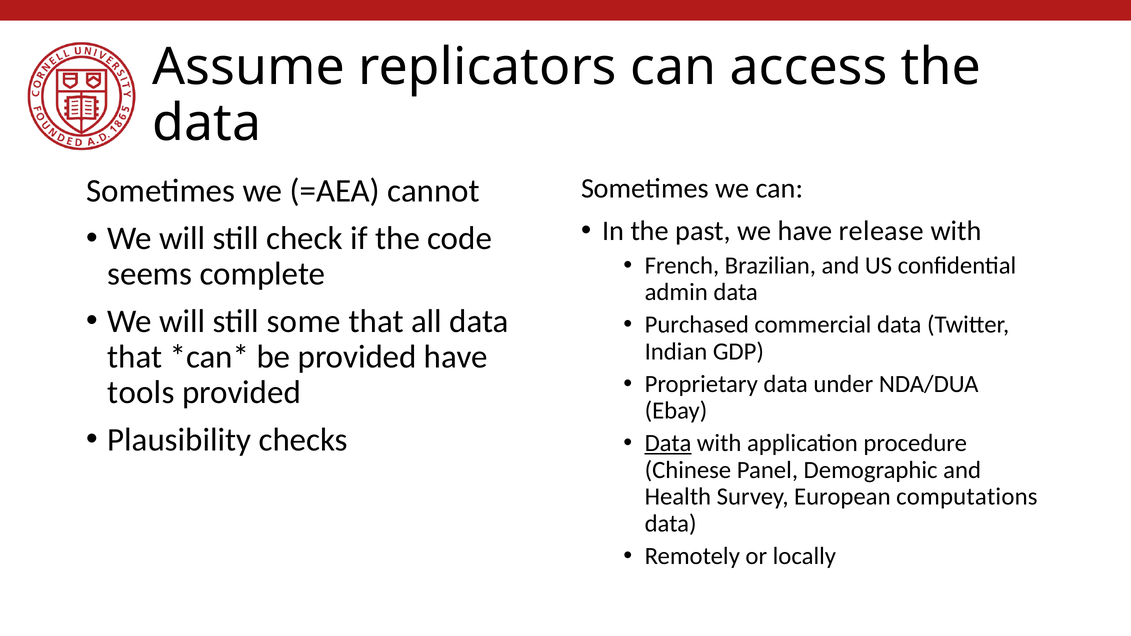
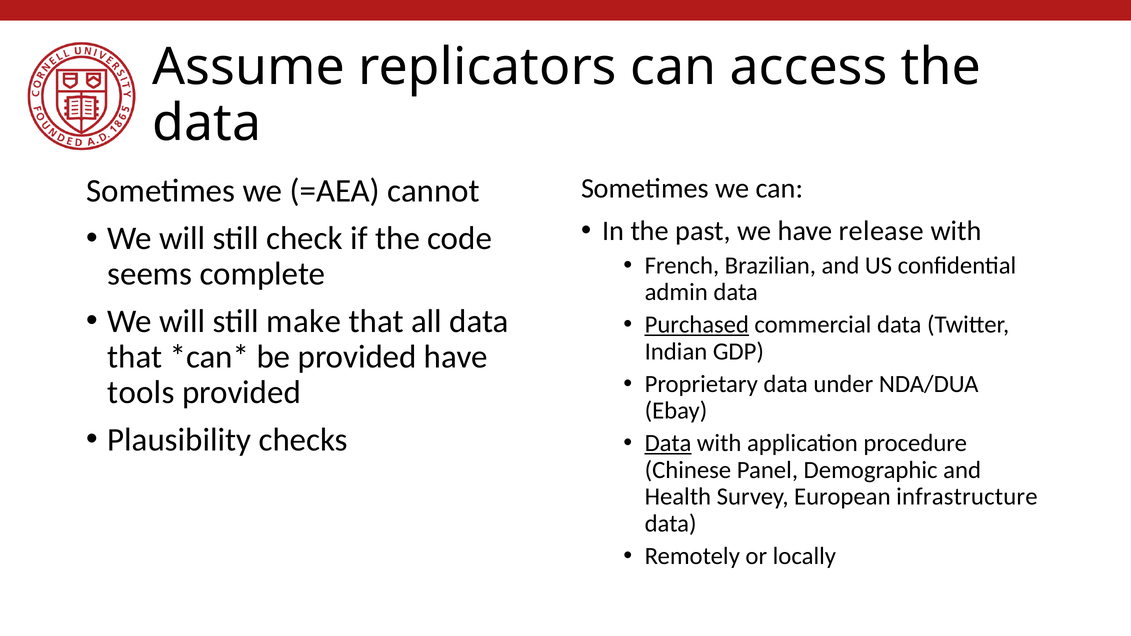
some: some -> make (304, 321)
Purchased underline: none -> present (697, 325)
computations: computations -> infrastructure (967, 497)
